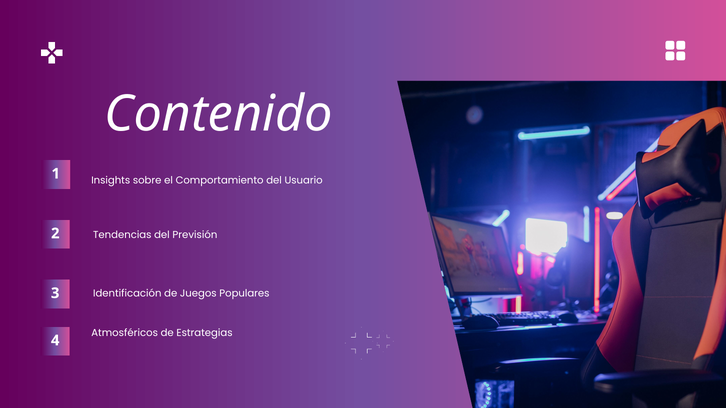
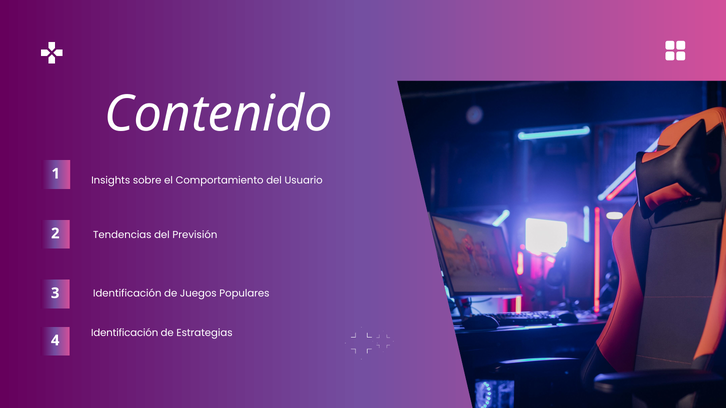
Atmosféricos: Atmosféricos -> Identificación (125, 333)
